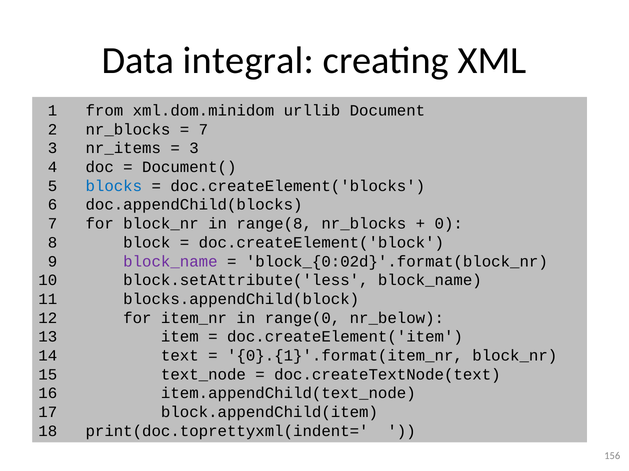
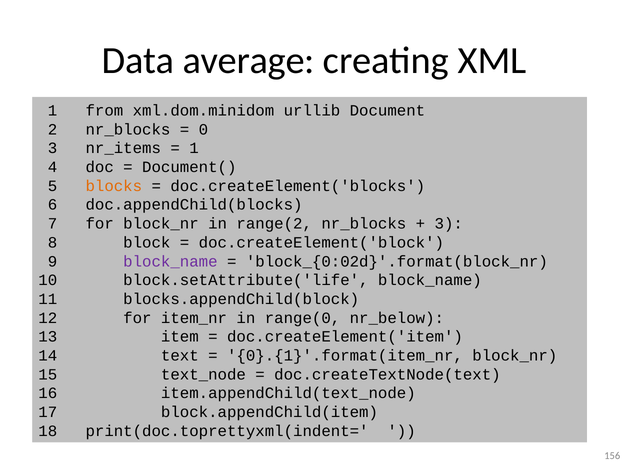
integral: integral -> average (249, 61)
7: 7 -> 0 (203, 130)
3: 3 -> 1 (194, 149)
blocks colour: blue -> orange (114, 186)
range(8: range(8 -> range(2 (274, 224)
0: 0 -> 3 (449, 224)
block.setAttribute('less: block.setAttribute('less -> block.setAttribute('life (246, 281)
